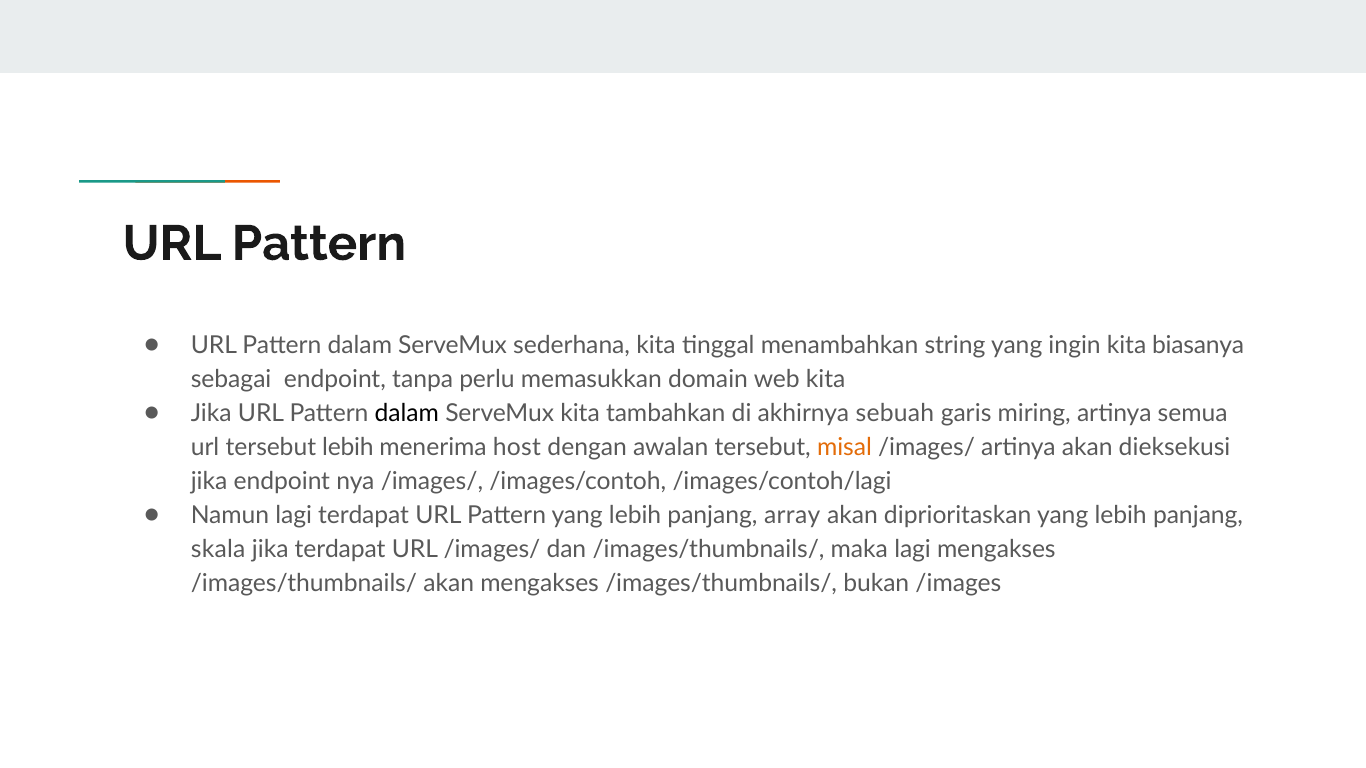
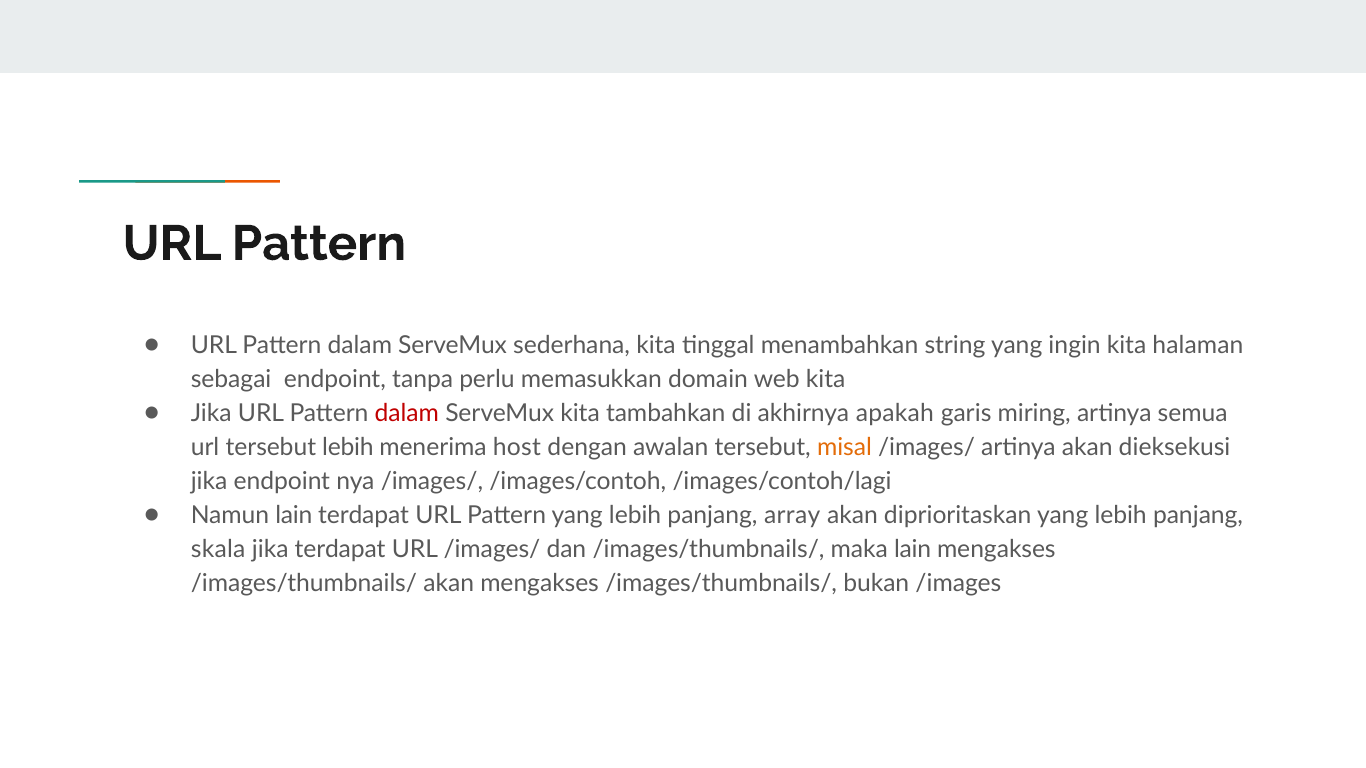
biasanya: biasanya -> halaman (1198, 345)
dalam colour: black -> red (407, 413)
sebuah: sebuah -> apakah (895, 413)
Namun lagi: lagi -> lain (294, 515)
maka lagi: lagi -> lain (913, 549)
